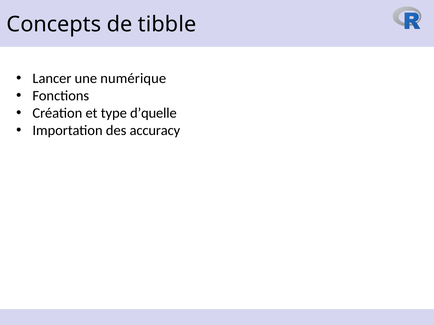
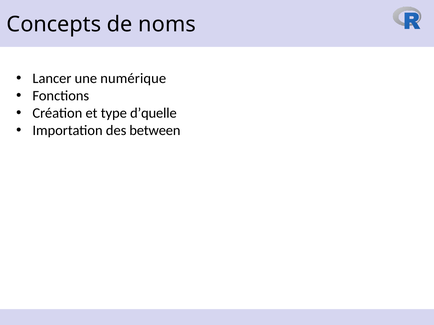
tibble: tibble -> noms (167, 24)
accuracy: accuracy -> between (155, 131)
